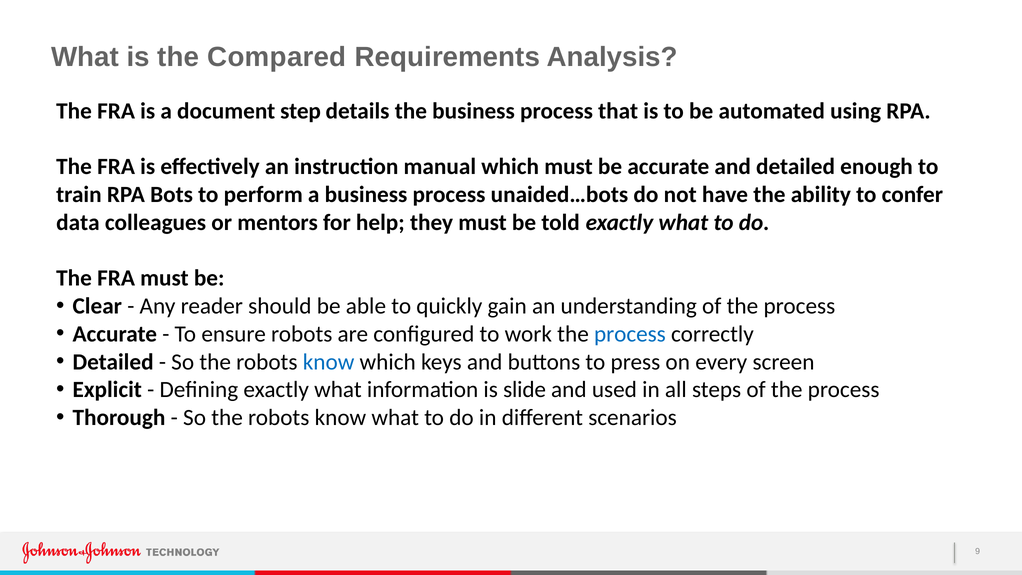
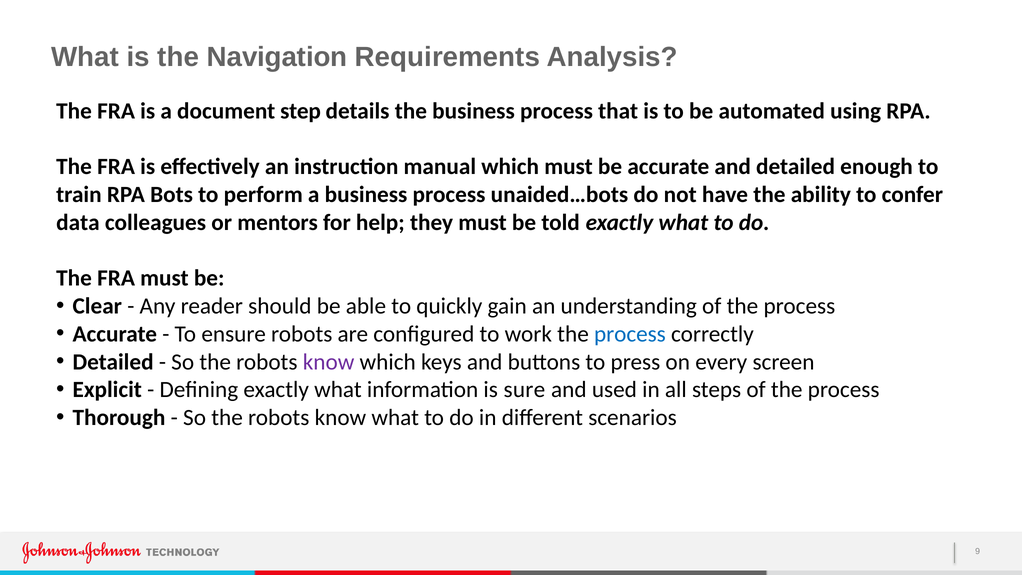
Compared: Compared -> Navigation (277, 57)
know colour: blue -> purple (329, 362)
slide: slide -> sure (524, 390)
